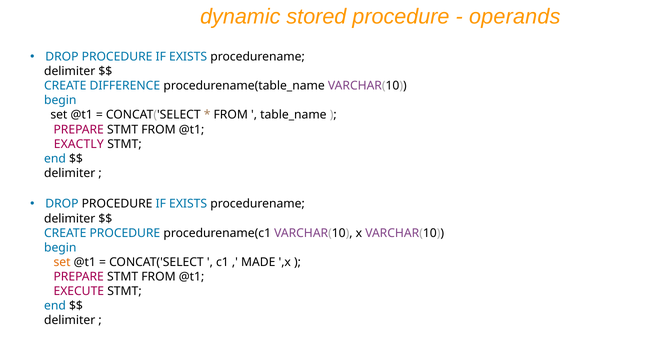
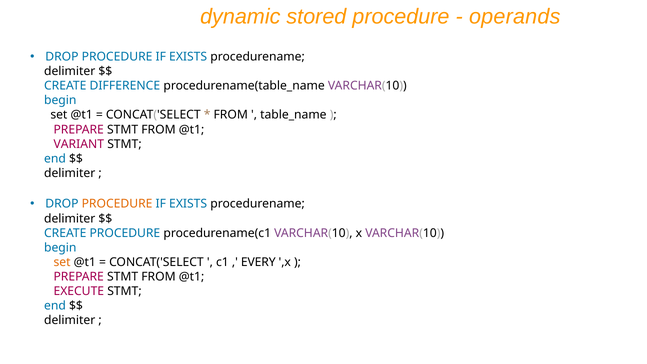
EXACTLY: EXACTLY -> VARIANT (79, 144)
PROCEDURE colour: black -> orange (117, 204)
MADE: MADE -> EVERY (258, 262)
